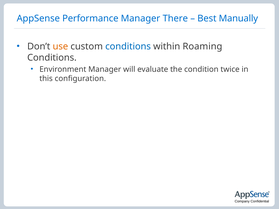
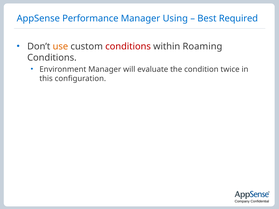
There: There -> Using (175, 18)
Manually: Manually -> Required (238, 18)
conditions colour: blue -> red (128, 47)
